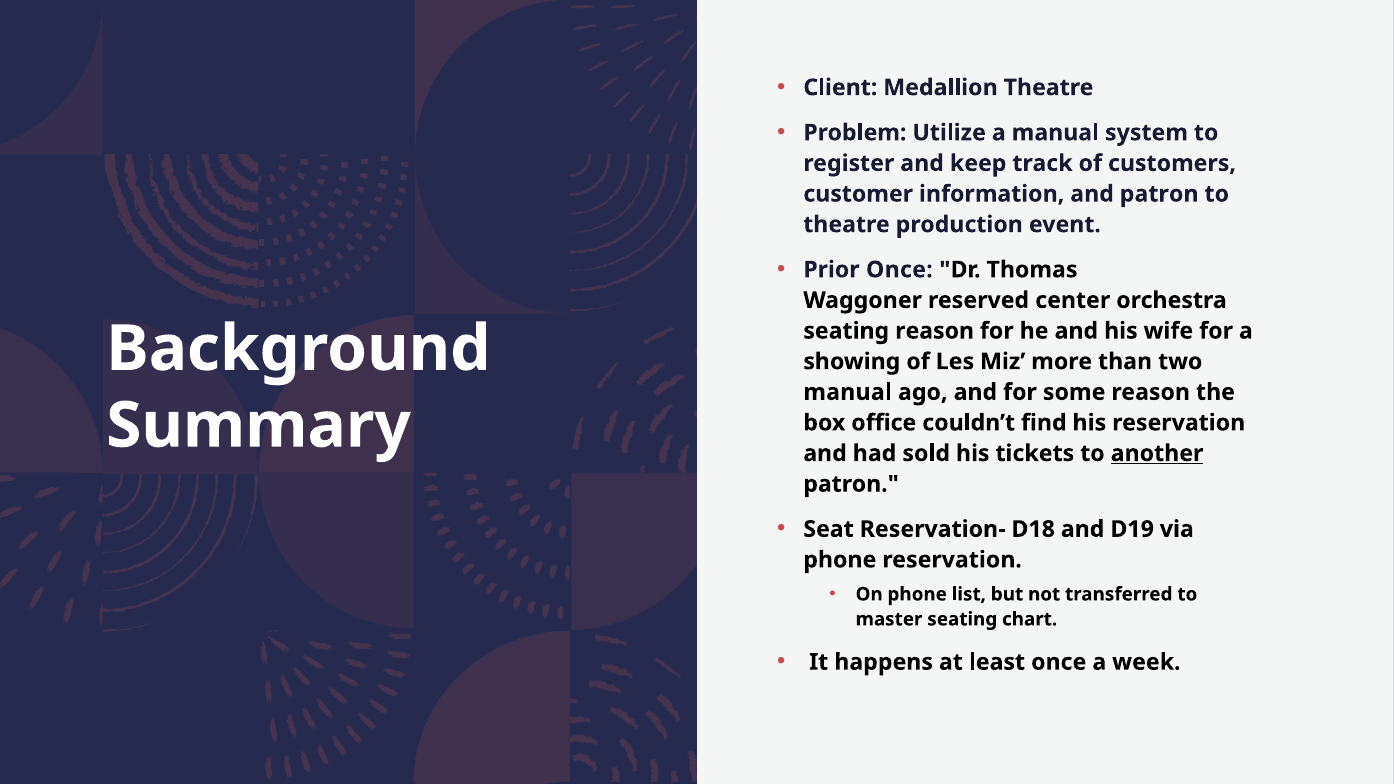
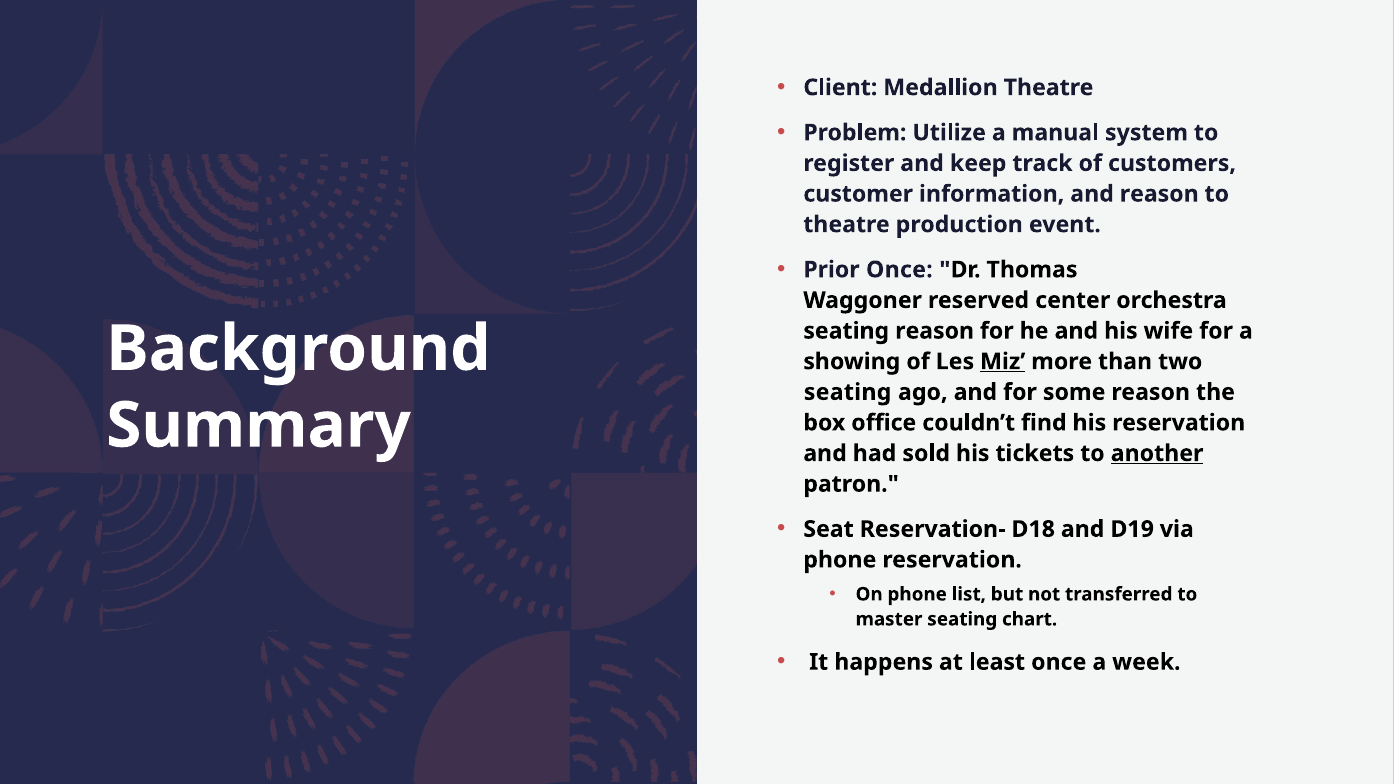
and patron: patron -> reason (1159, 194)
Miz underline: none -> present (1003, 362)
manual: manual -> seating (848, 392)
